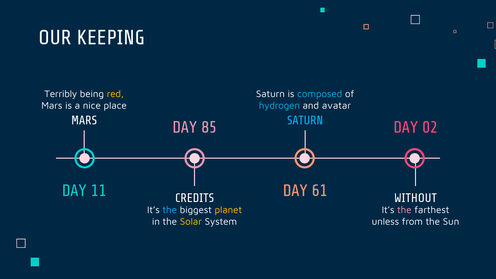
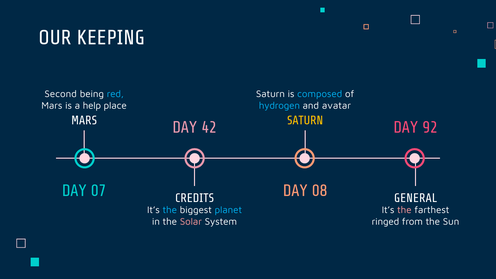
Terribly: Terribly -> Second (61, 94)
red colour: yellow -> light blue (115, 94)
nice: nice -> help (92, 106)
SATURN colour: light blue -> yellow (305, 121)
85: 85 -> 42 (209, 127)
02: 02 -> 92 (430, 127)
11: 11 -> 07 (99, 191)
61: 61 -> 08 (320, 191)
WITHOUT: WITHOUT -> GENERAL (415, 198)
planet colour: yellow -> light blue (228, 210)
Solar colour: yellow -> pink (191, 222)
unless: unless -> ringed (385, 222)
